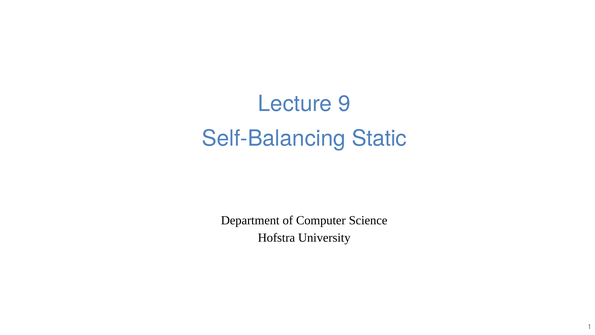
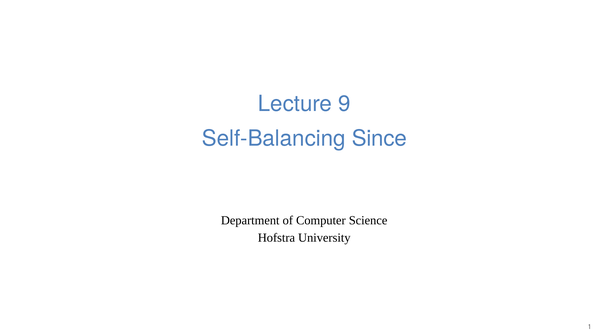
Static: Static -> Since (379, 138)
